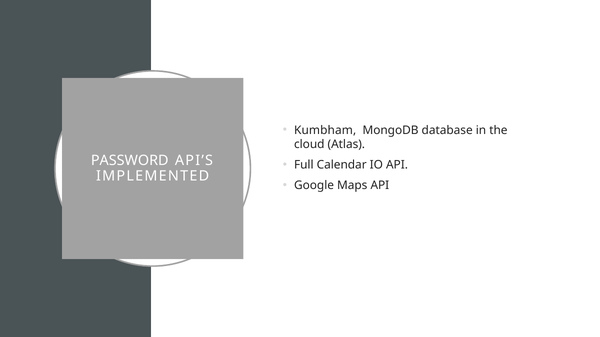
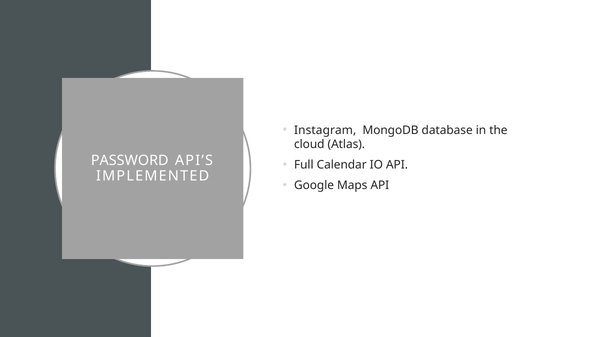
Kumbham: Kumbham -> Instagram (325, 130)
